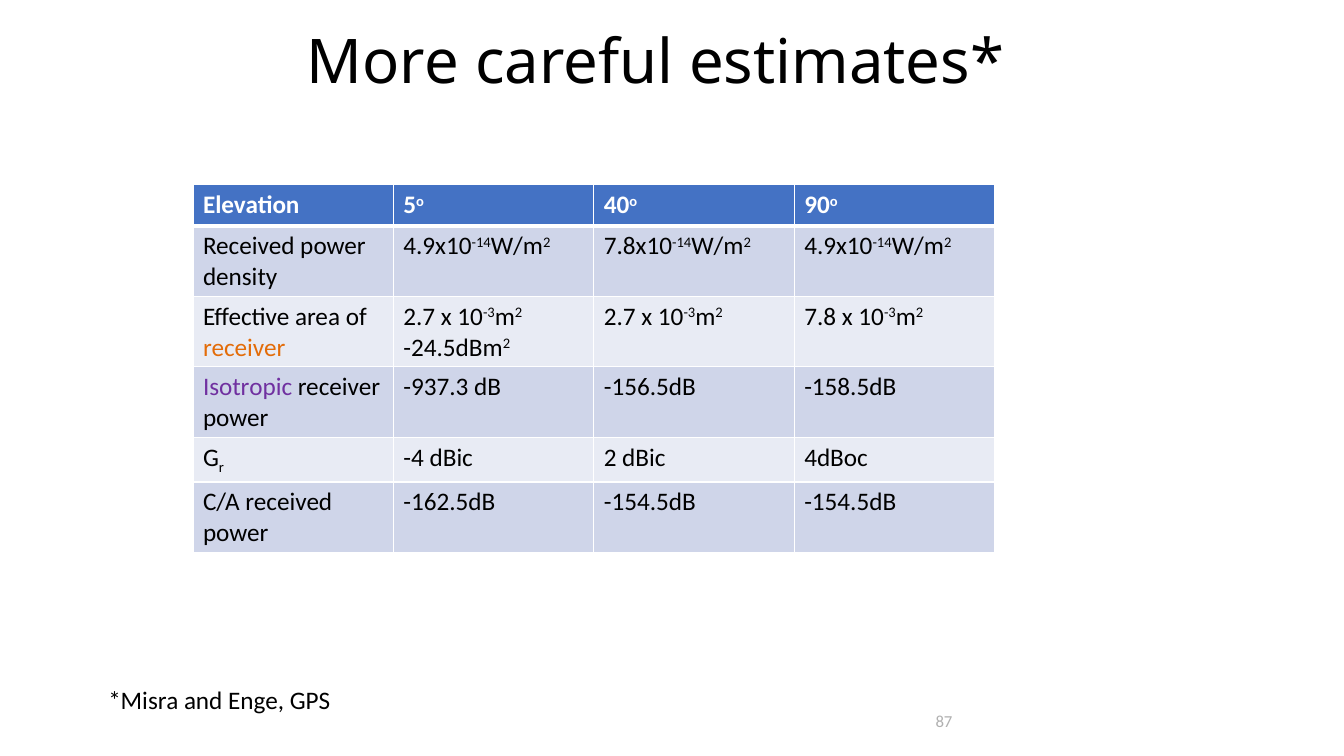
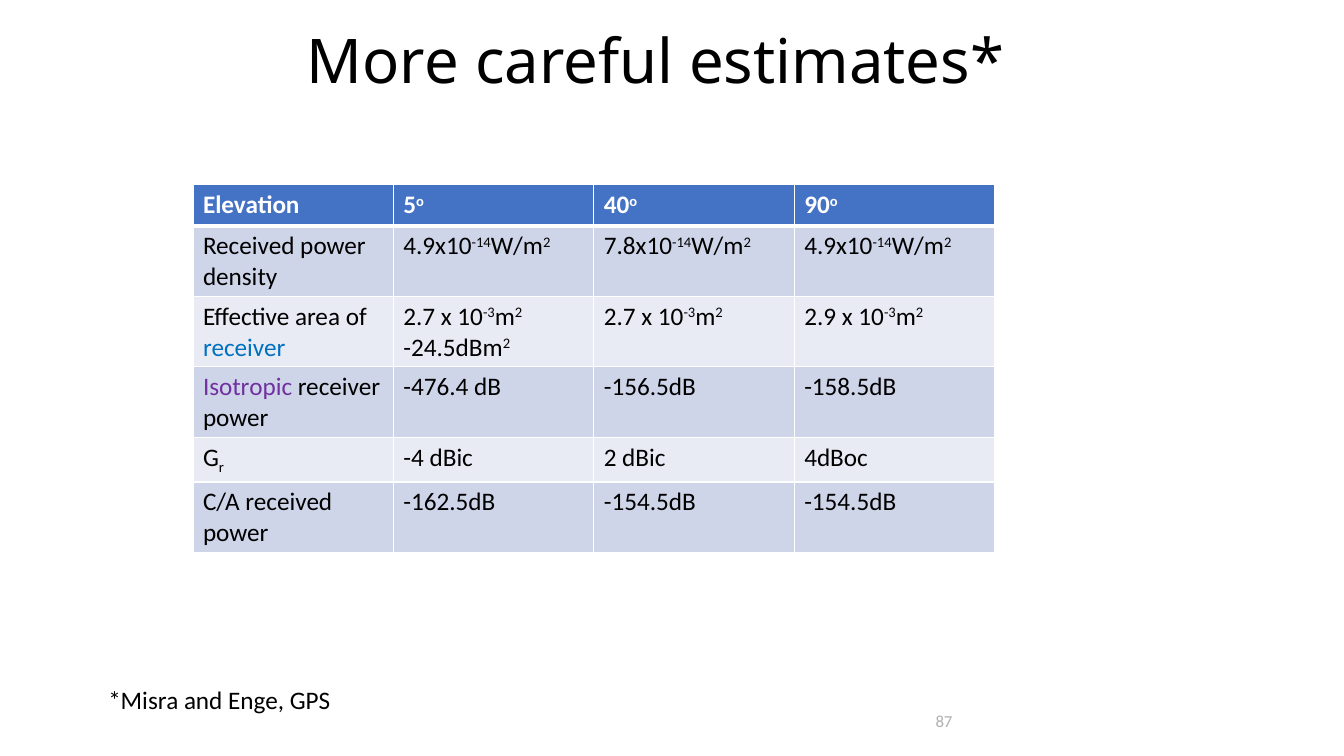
7.8: 7.8 -> 2.9 (820, 317)
receiver colour: orange -> blue (244, 348)
-937.3: -937.3 -> -476.4 (436, 388)
